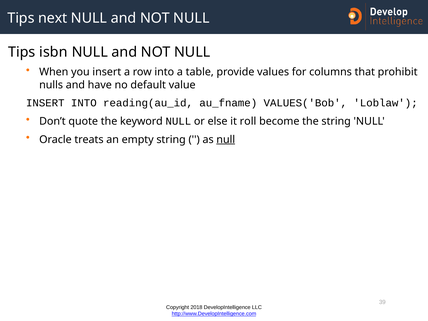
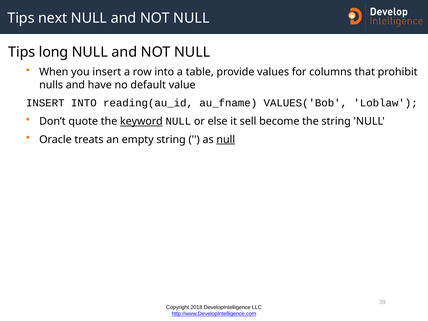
isbn: isbn -> long (54, 52)
keyword underline: none -> present (141, 121)
roll: roll -> sell (248, 121)
